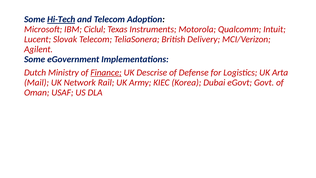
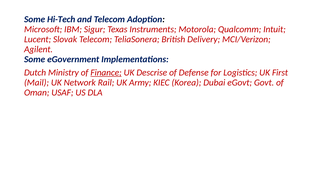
Hi-Tech underline: present -> none (61, 19)
Ciclul: Ciclul -> Sigur (95, 29)
Arta: Arta -> First (280, 72)
